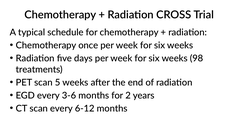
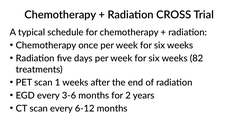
98: 98 -> 82 (197, 59)
5: 5 -> 1 (58, 83)
